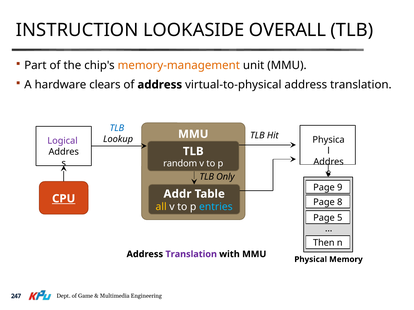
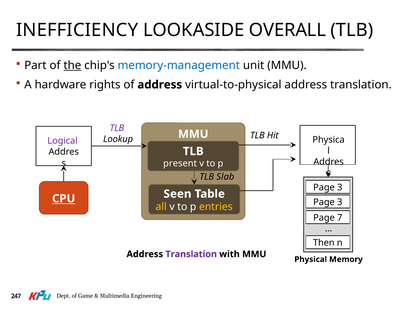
INSTRUCTION: INSTRUCTION -> INEFFICIENCY (77, 30)
the underline: none -> present (72, 66)
memory-management colour: orange -> blue (179, 66)
clears: clears -> rights (105, 85)
TLB colour: blue -> purple (117, 128)
random: random -> present (180, 164)
Only: Only -> Slab (225, 177)
9: 9 -> 3 (340, 188)
Addr: Addr -> Seen (177, 194)
8: 8 -> 3 (340, 203)
entries colour: light blue -> yellow (216, 207)
5: 5 -> 7 (340, 218)
